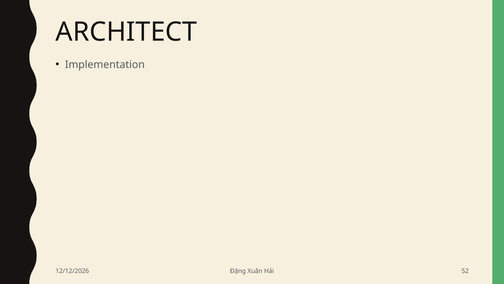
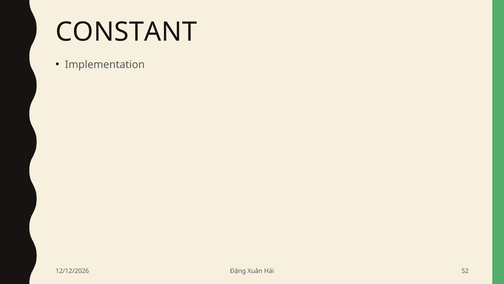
ARCHITECT: ARCHITECT -> CONSTANT (126, 32)
